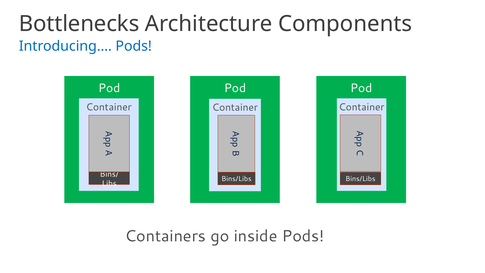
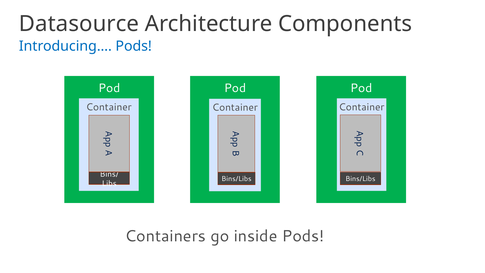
Bottlenecks: Bottlenecks -> Datasource (79, 24)
